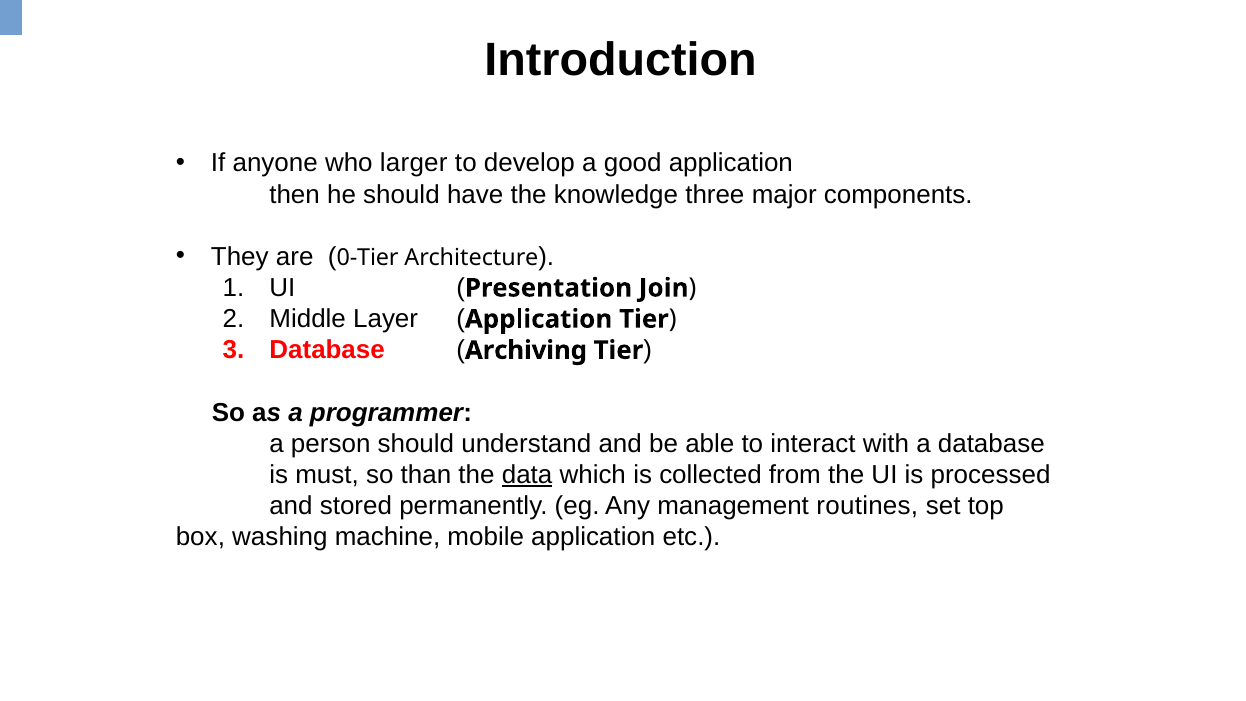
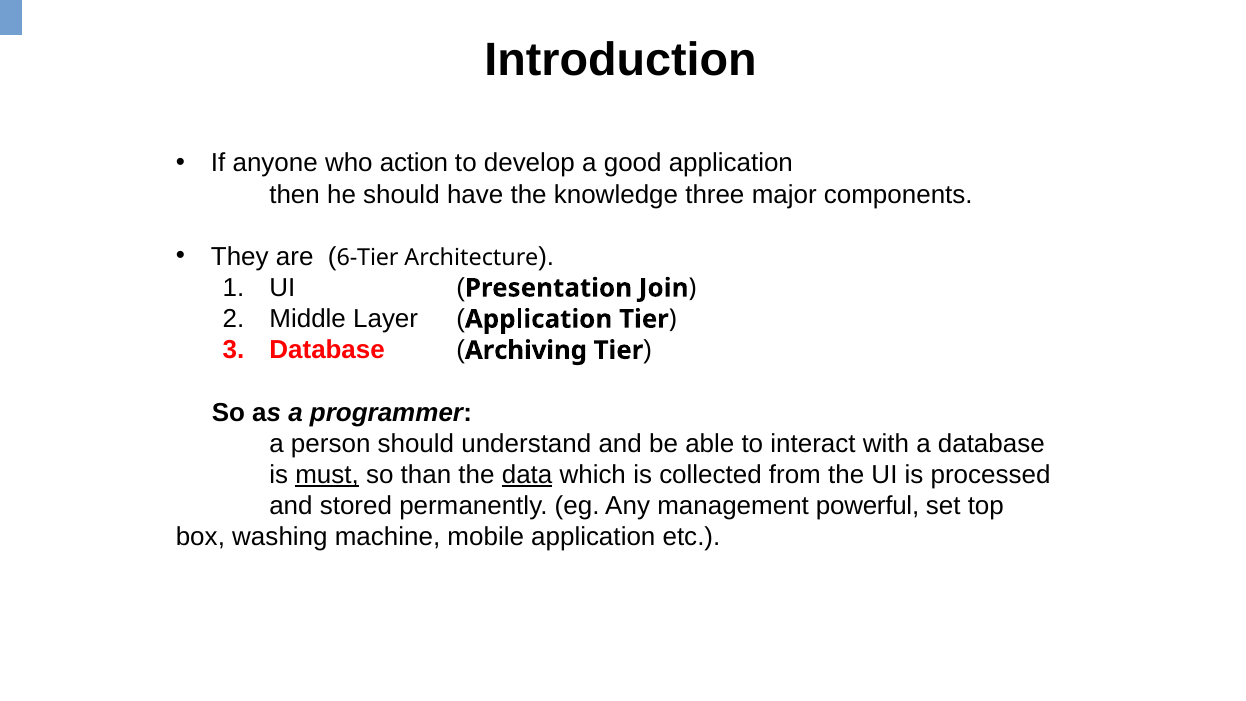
larger: larger -> action (414, 163)
0-Tier: 0-Tier -> 6-Tier (368, 258)
must underline: none -> present (327, 475)
routines: routines -> powerful (868, 506)
